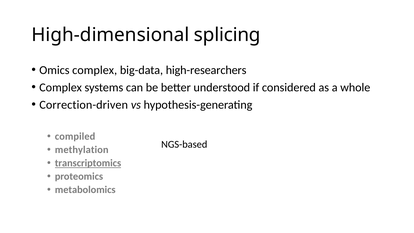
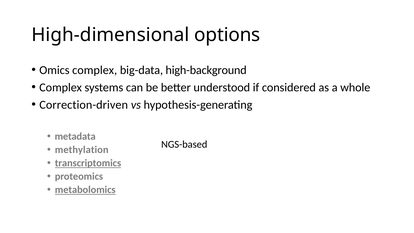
splicing: splicing -> options (227, 35)
high-researchers: high-researchers -> high-background (206, 70)
compiled: compiled -> metadata (75, 136)
metabolomics underline: none -> present (85, 190)
